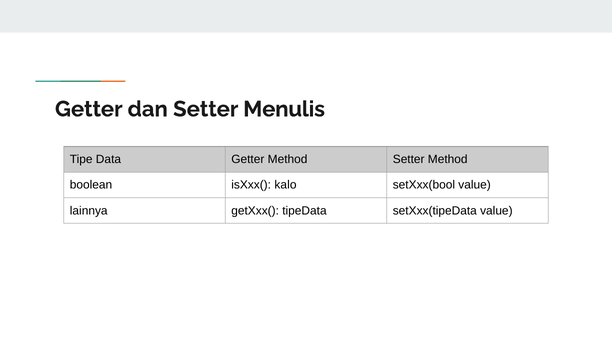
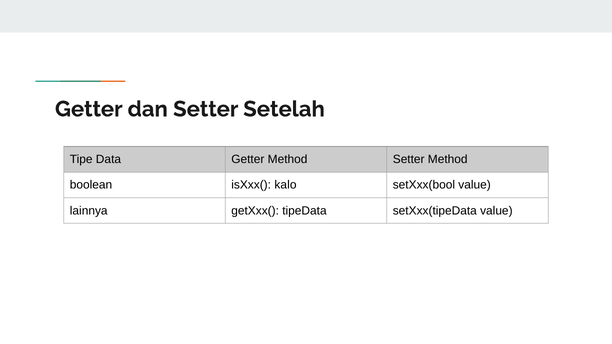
Menulis: Menulis -> Setelah (284, 109)
